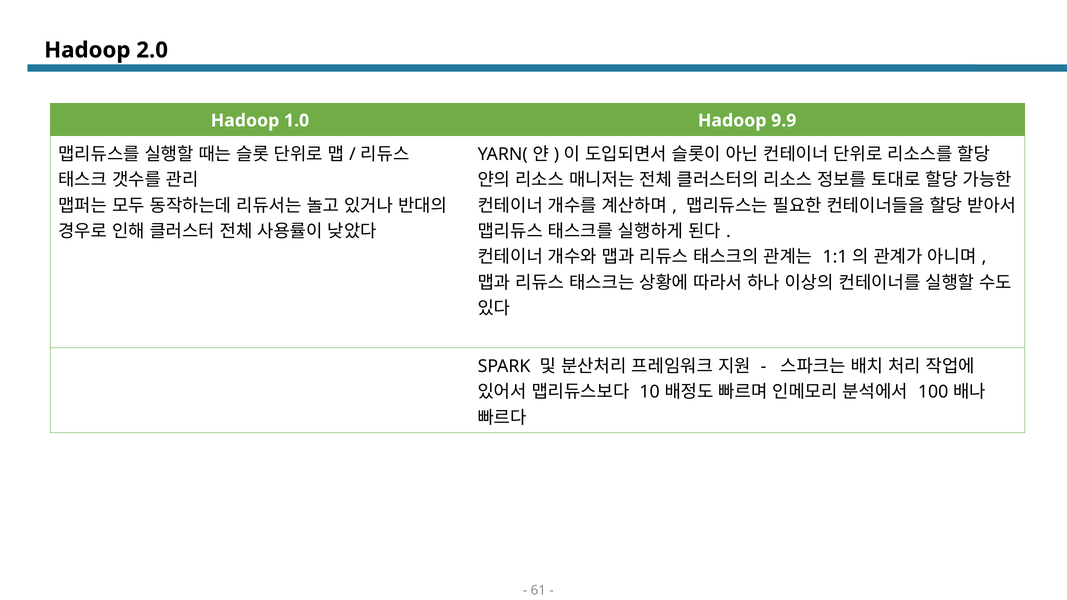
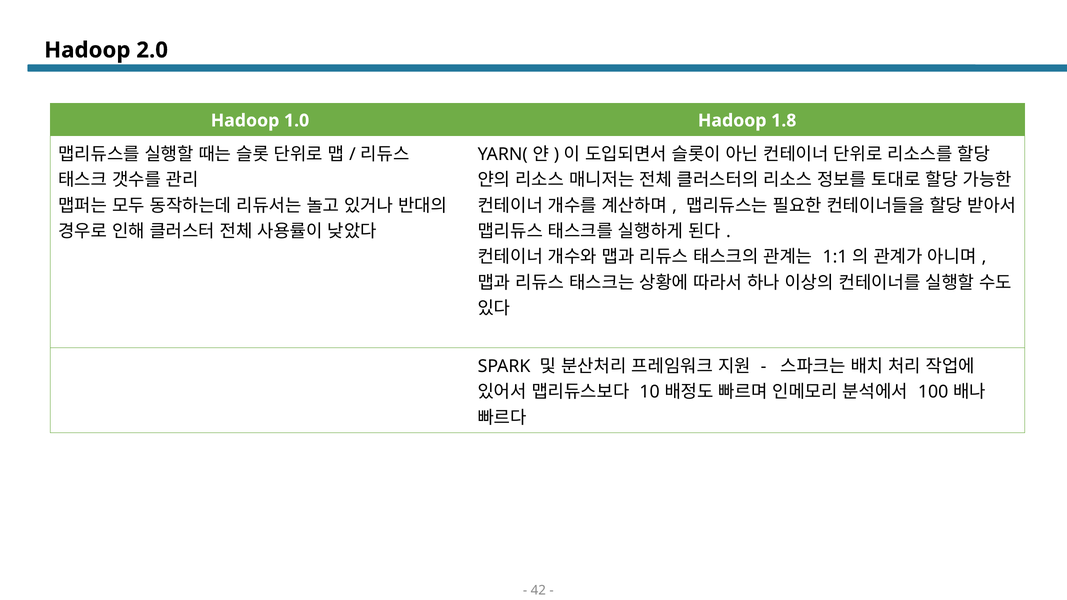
9.9: 9.9 -> 1.8 (784, 121)
61: 61 -> 42 (538, 591)
